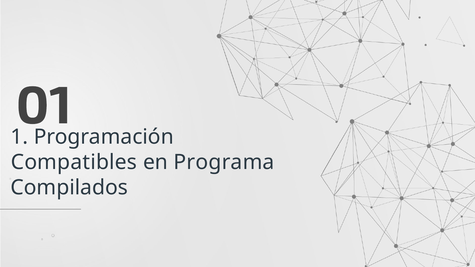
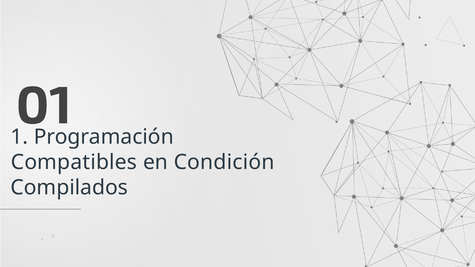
Programa: Programa -> Condición (224, 162)
